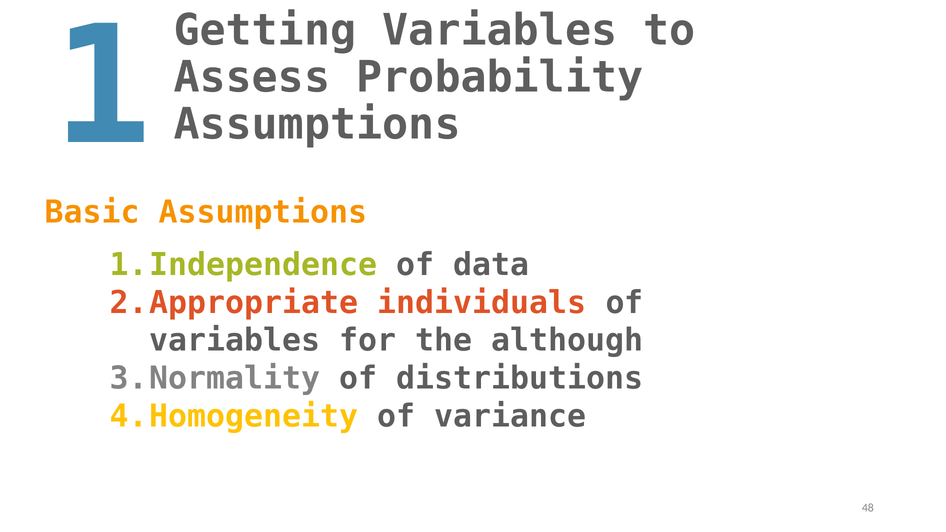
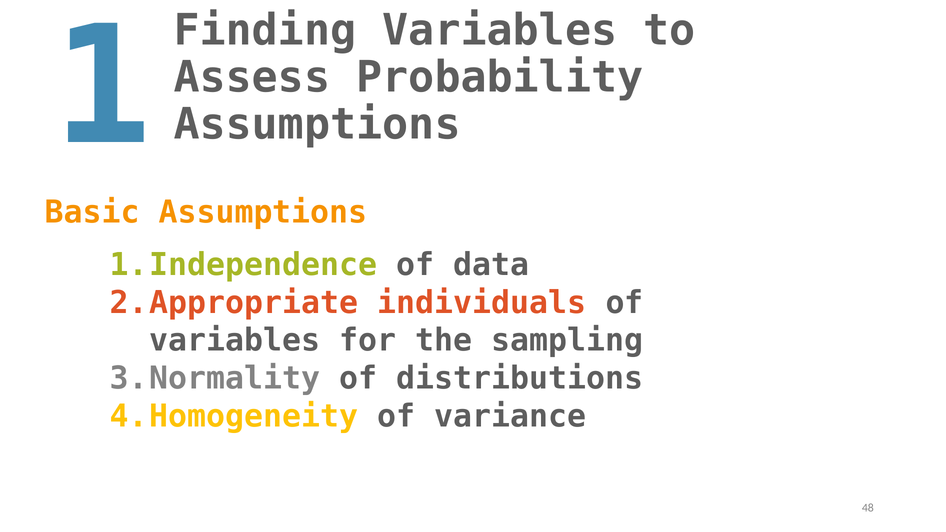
Getting: Getting -> Finding (265, 31)
although: although -> sampling (567, 341)
